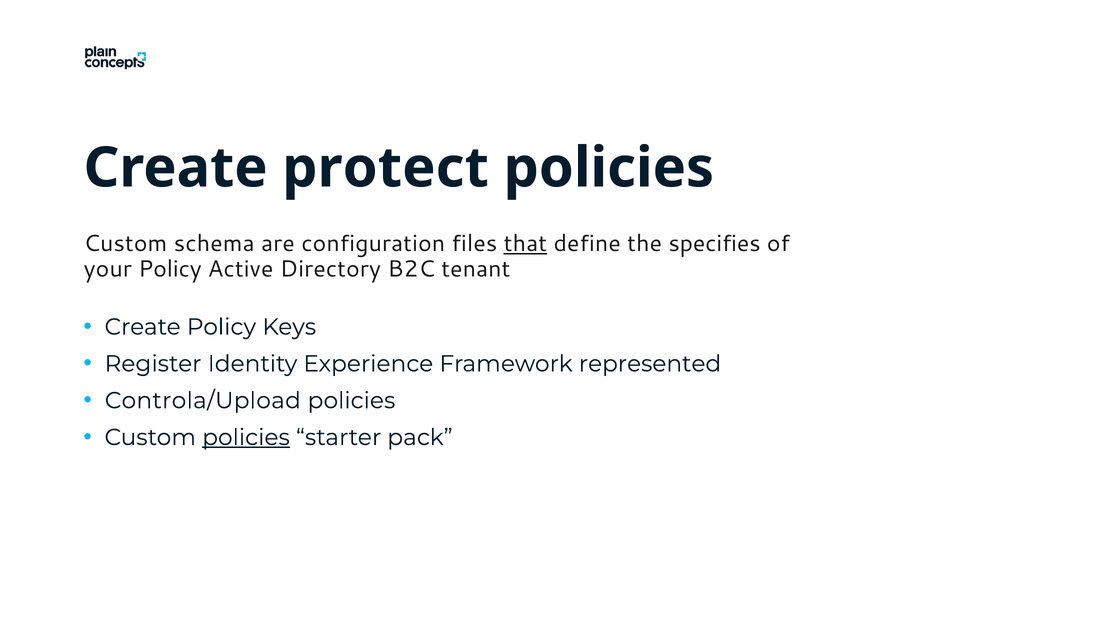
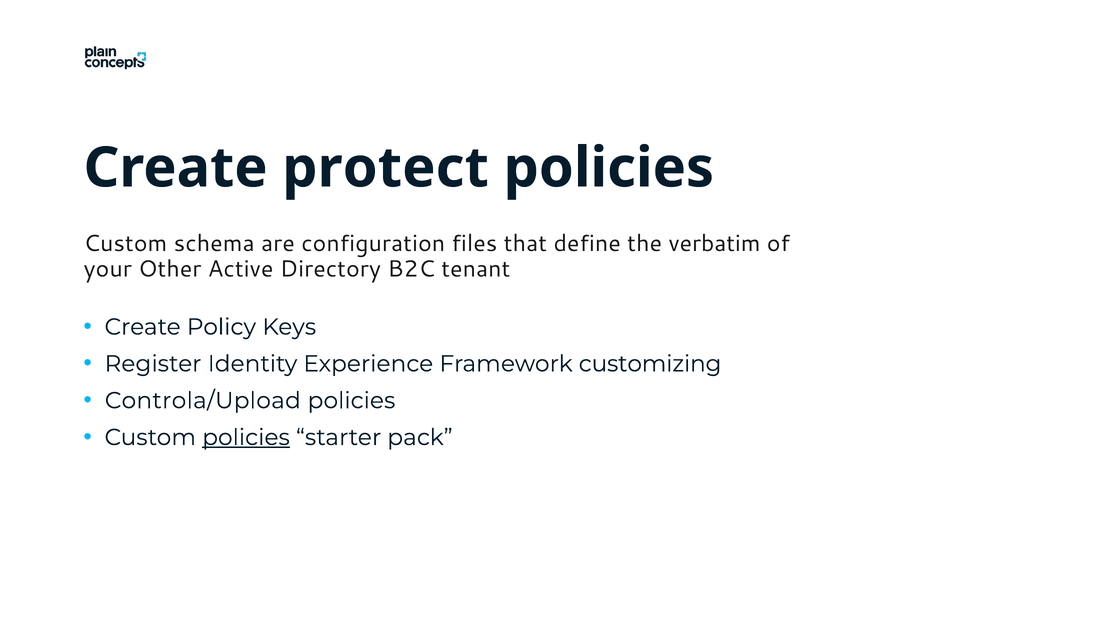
that underline: present -> none (525, 244)
specifies: specifies -> verbatim (714, 244)
your Policy: Policy -> Other (170, 269)
represented: represented -> customizing (650, 364)
